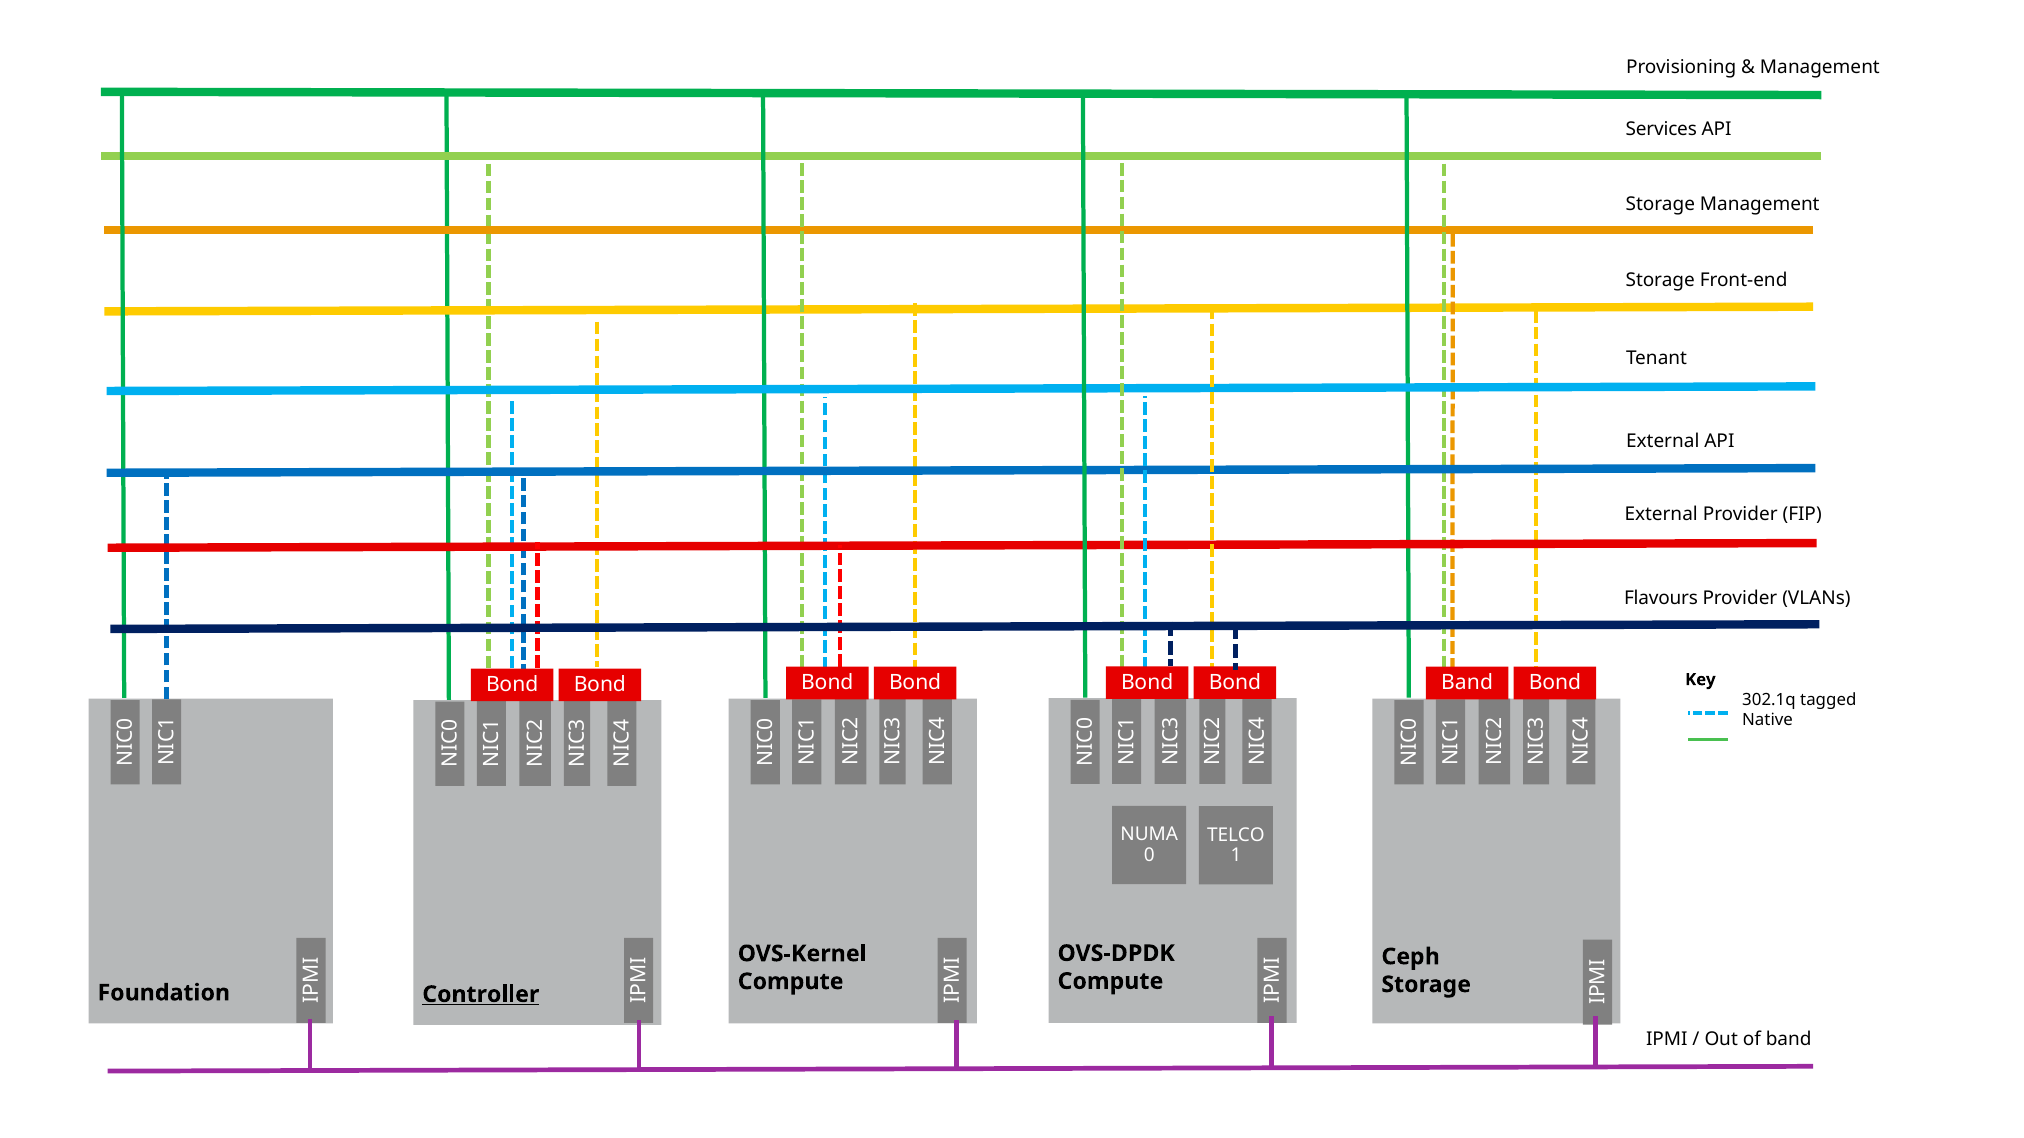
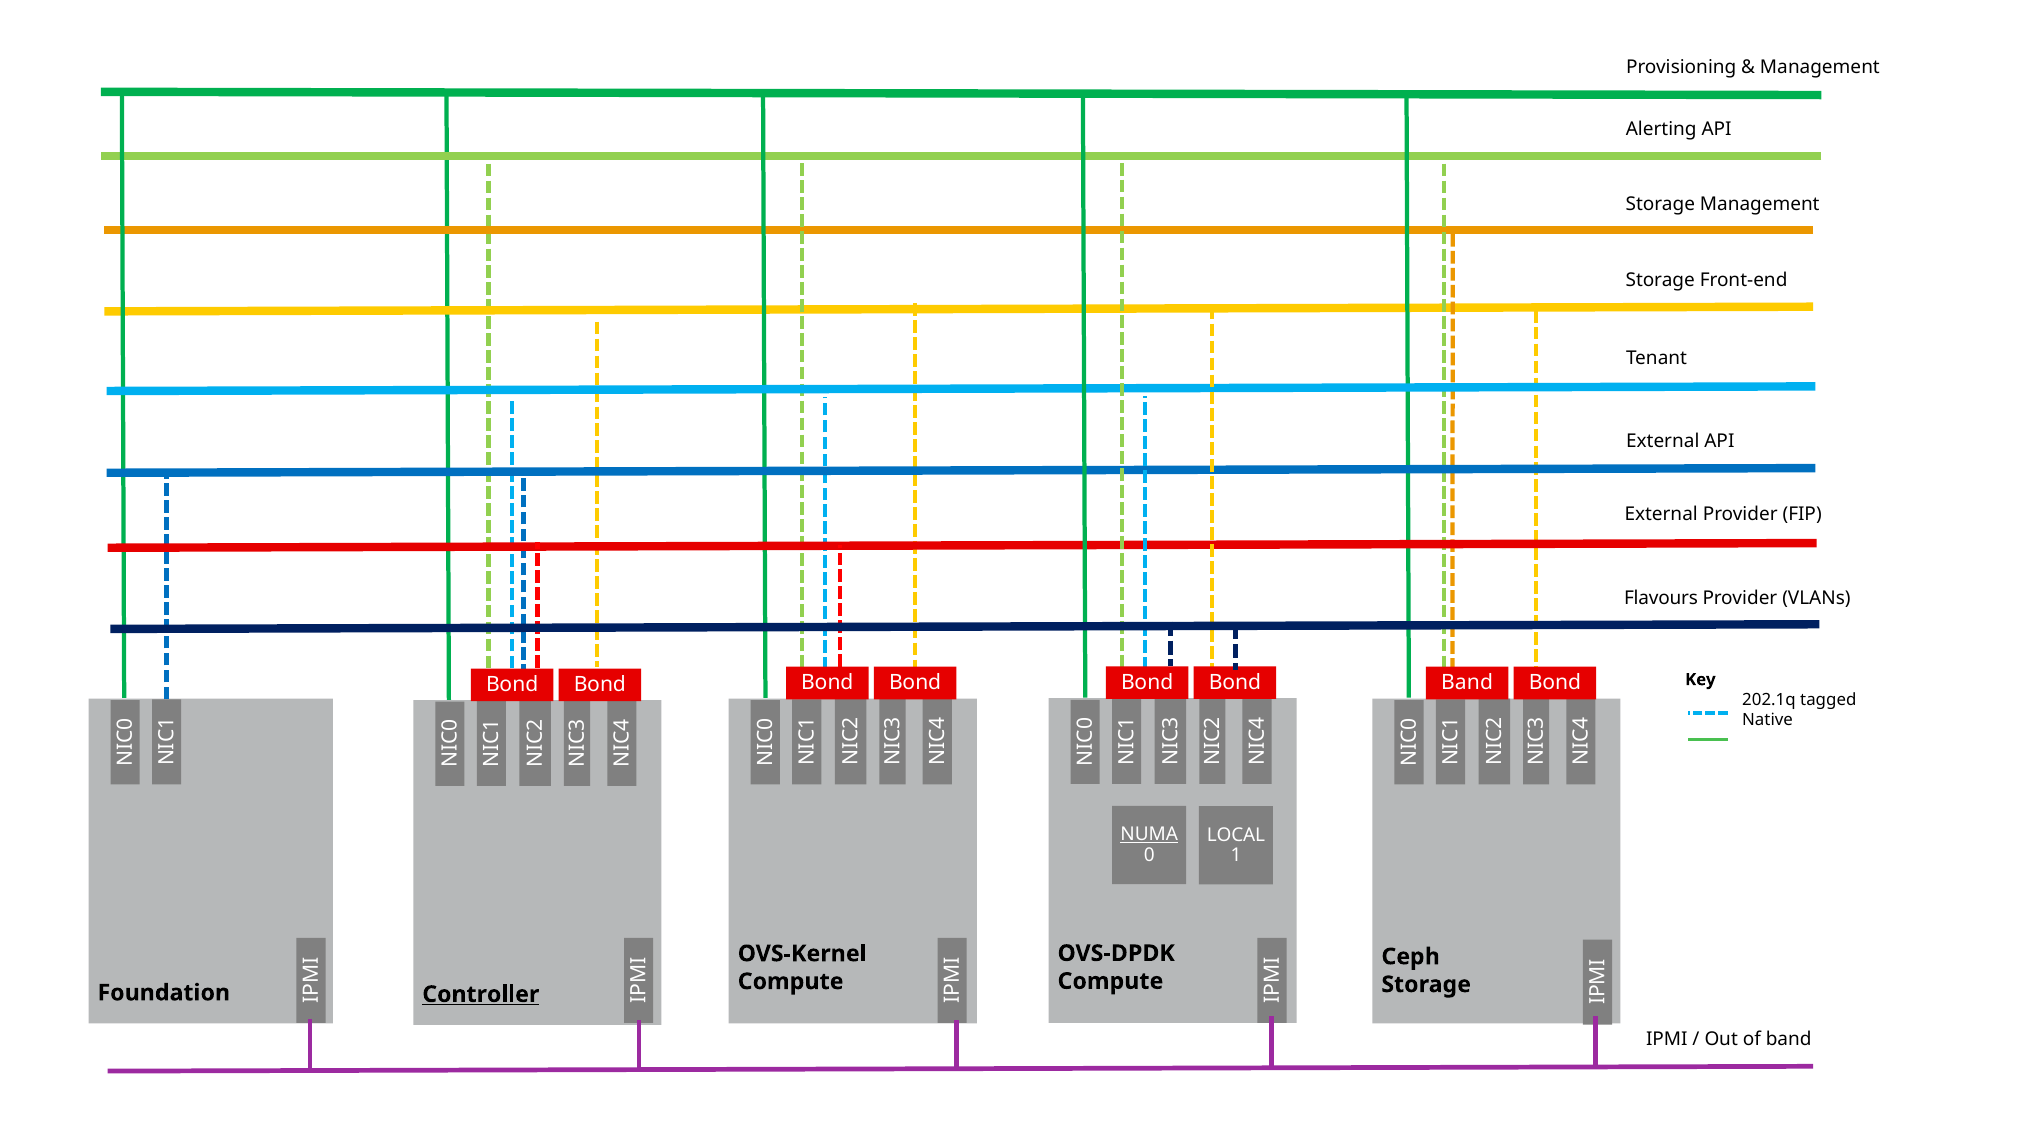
Services: Services -> Alerting (1661, 130)
302.1q: 302.1q -> 202.1q (1769, 700)
NUMA underline: none -> present (1149, 835)
TELCO: TELCO -> LOCAL (1236, 835)
